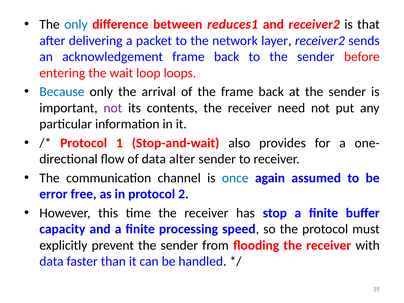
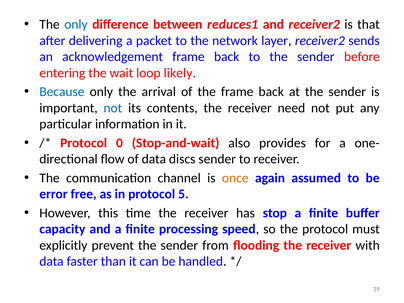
loops: loops -> likely (180, 73)
not colour: purple -> blue (113, 108)
1: 1 -> 0 (119, 143)
alter: alter -> discs (182, 159)
once colour: blue -> orange (235, 178)
2: 2 -> 5 (183, 194)
